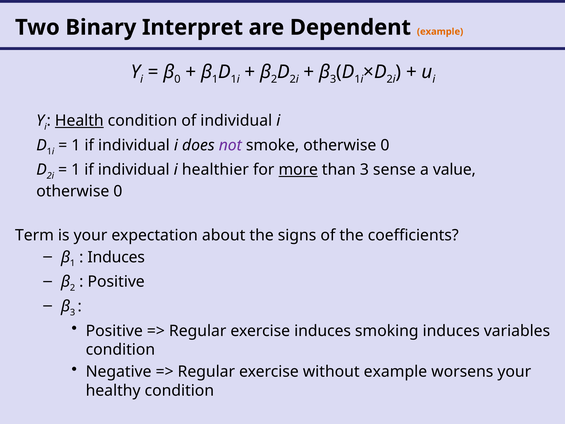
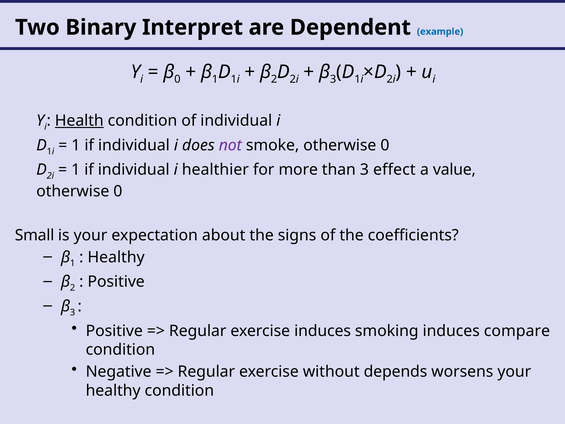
example colour: orange -> blue (440, 32)
more underline: present -> none (298, 170)
sense: sense -> effect (394, 170)
Term: Term -> Small (35, 235)
Induces: Induces -> Healthy (116, 257)
variables: variables -> compare (517, 331)
without example: example -> depends (396, 372)
